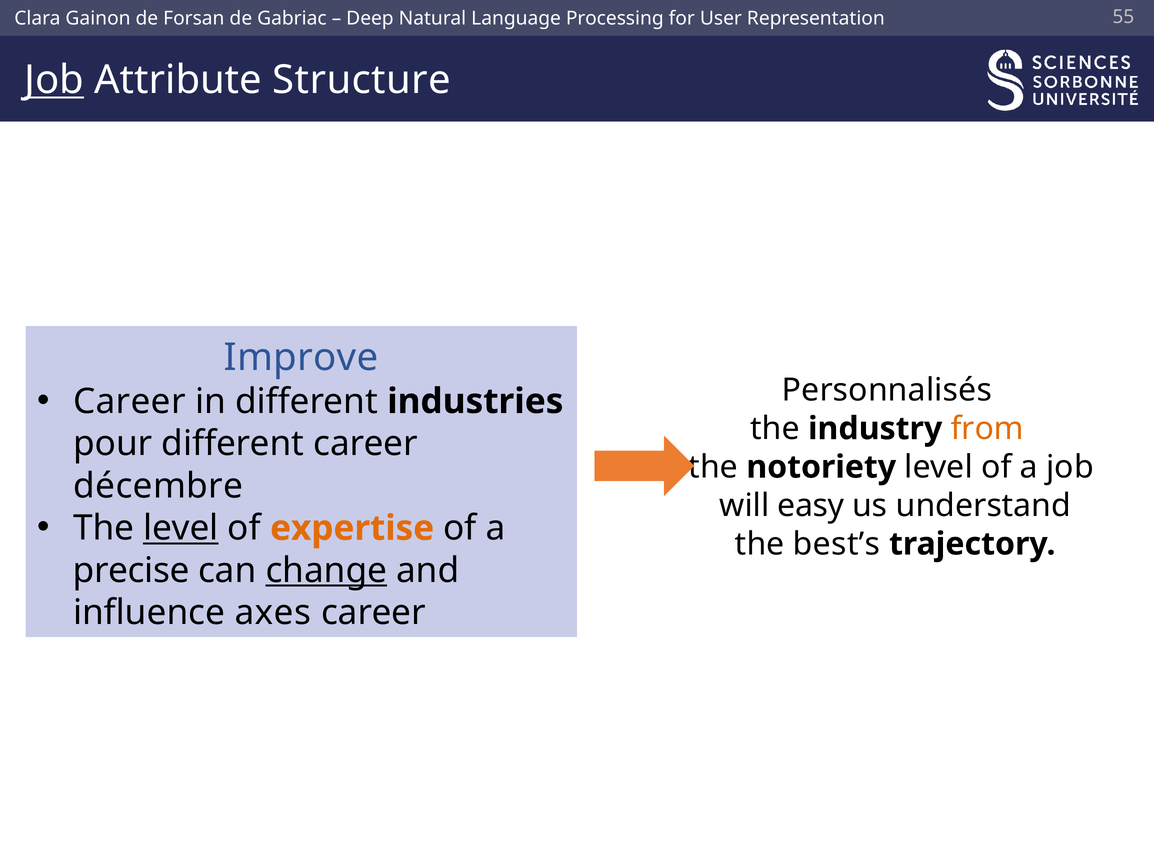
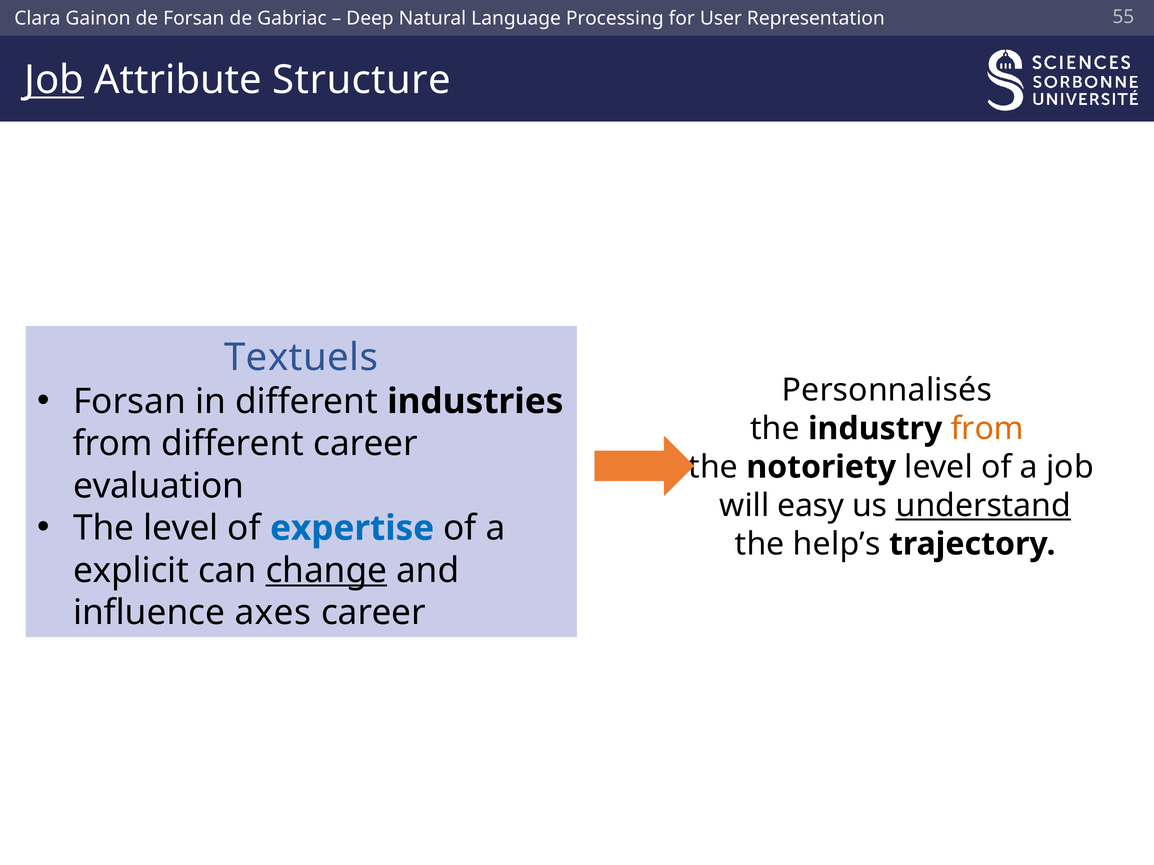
Improve: Improve -> Textuels (301, 358)
Career: Career -> Forsan (130, 402)
pour: pour -> from (113, 444)
décembre: décembre -> evaluation (159, 486)
understand underline: none -> present (983, 506)
level underline: present -> none (181, 529)
expertise colour: orange -> blue (352, 529)
best’s: best’s -> help’s (837, 544)
precise: precise -> explicit (131, 571)
